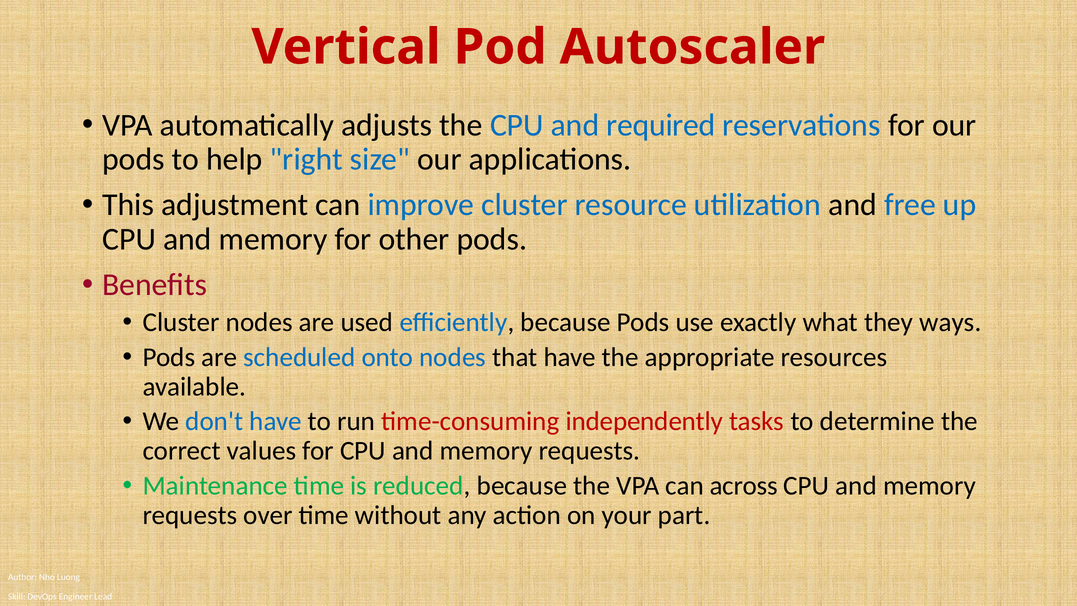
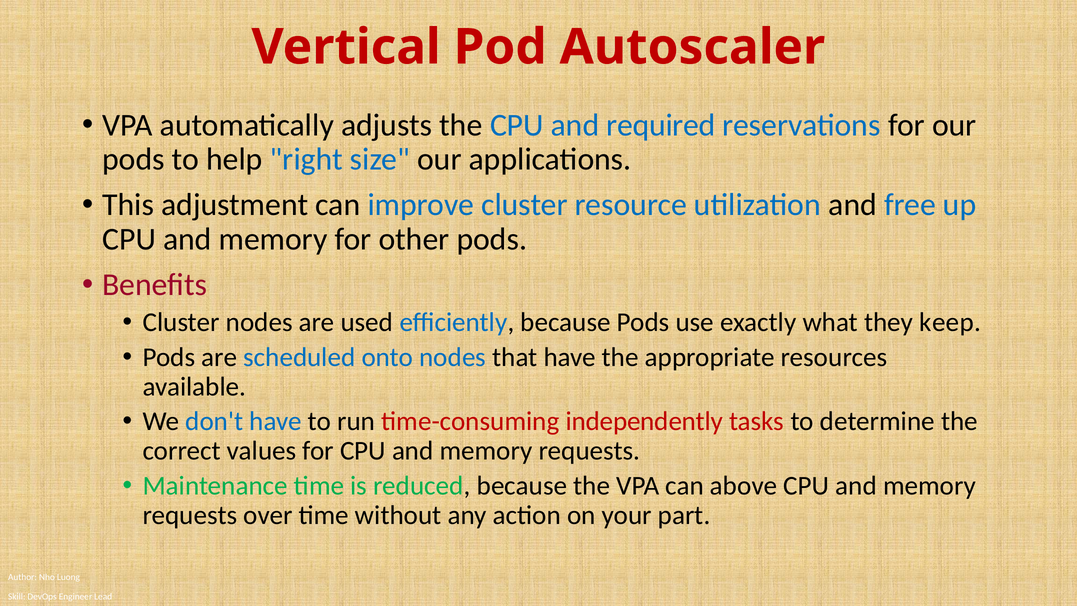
ways: ways -> keep (950, 322)
across: across -> above (744, 486)
